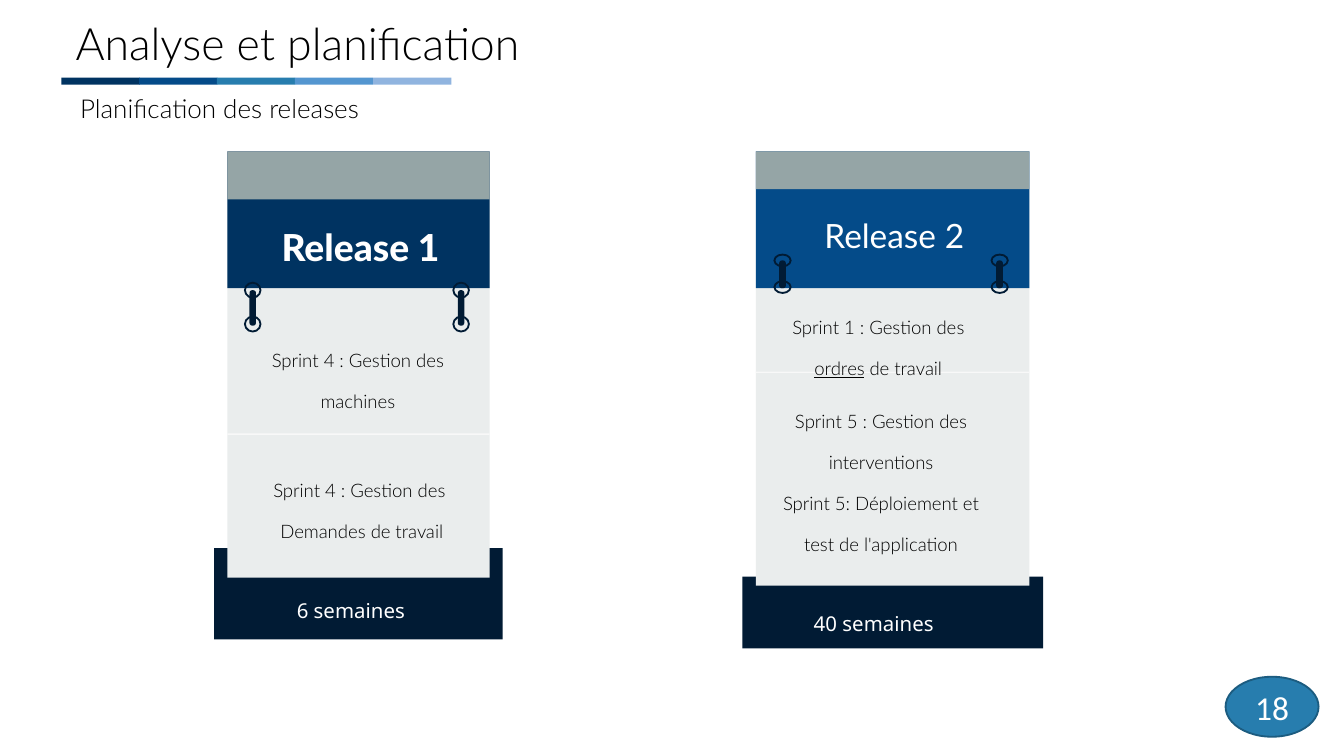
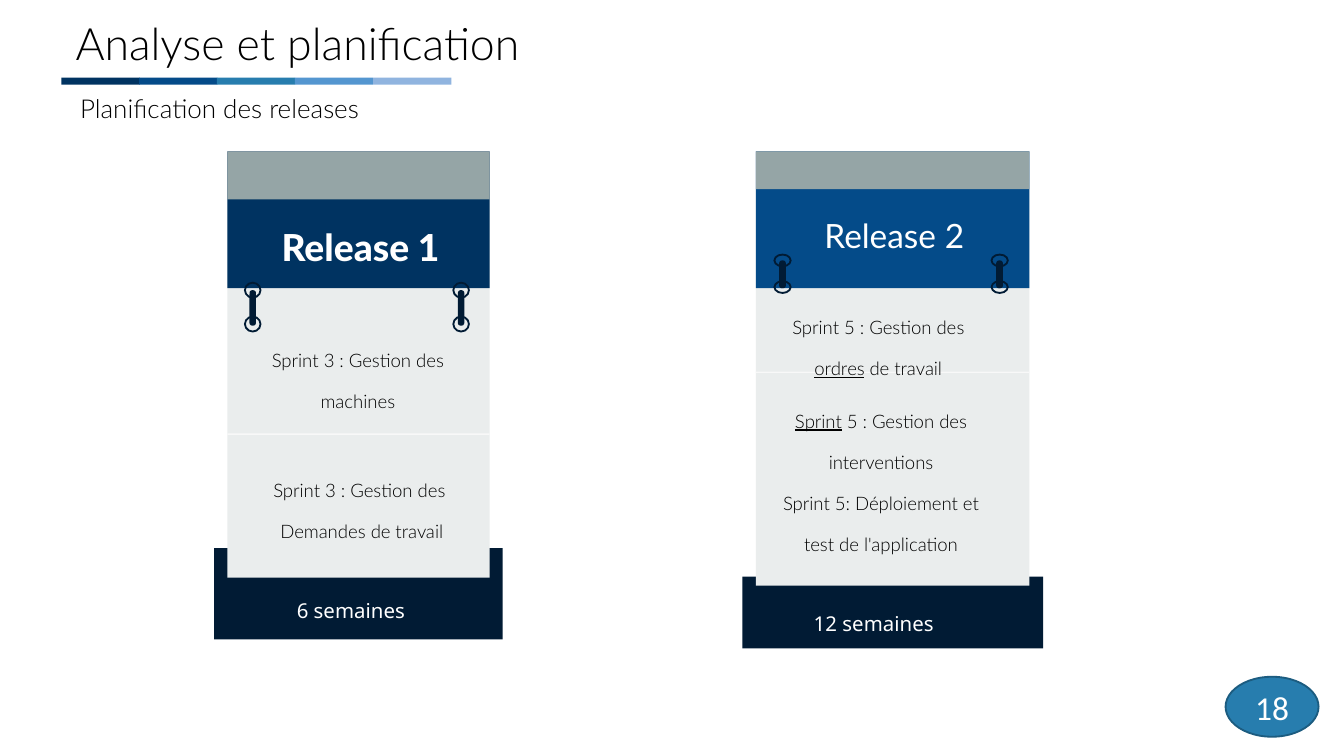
1: 1 -> 5 (850, 329)
4: 4 -> 3 (329, 361)
Sprint underline: none -> present (818, 422)
4: 4 -> 3 (331, 492)
40: 40 -> 12 (825, 625)
